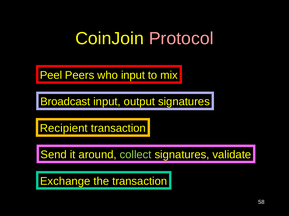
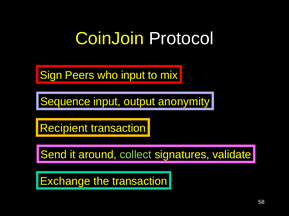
Protocol colour: pink -> white (181, 39)
Peel: Peel -> Sign (51, 75)
Broadcast: Broadcast -> Sequence (65, 102)
output signatures: signatures -> anonymity (184, 102)
